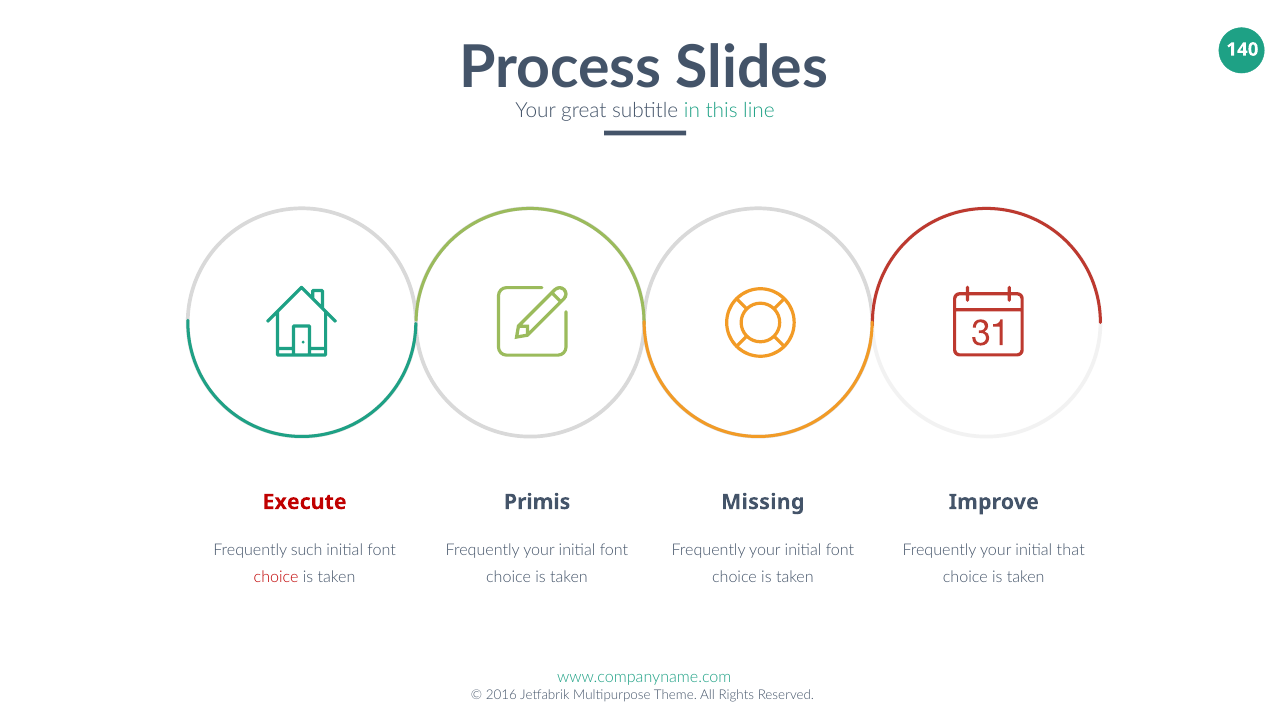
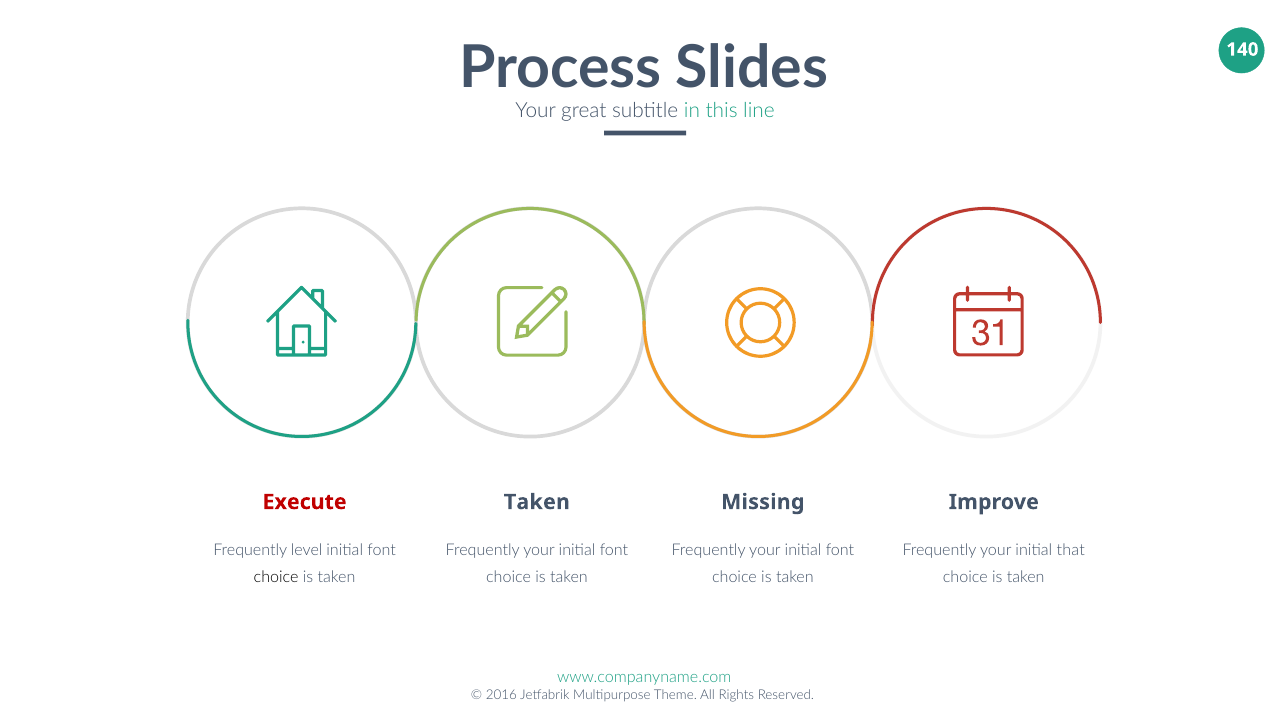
Primis: Primis -> Taken (537, 502)
such: such -> level (307, 550)
choice colour: red -> black (276, 577)
